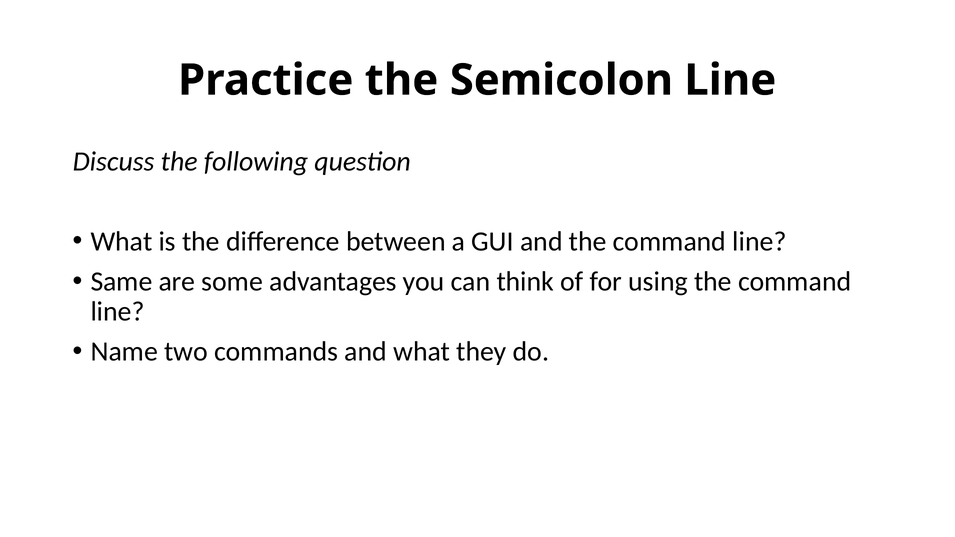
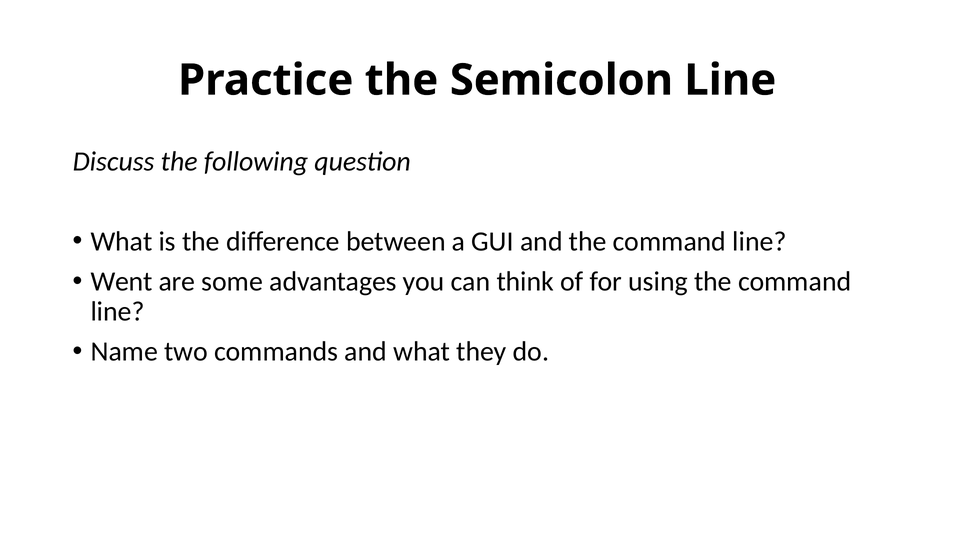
Same: Same -> Went (122, 282)
